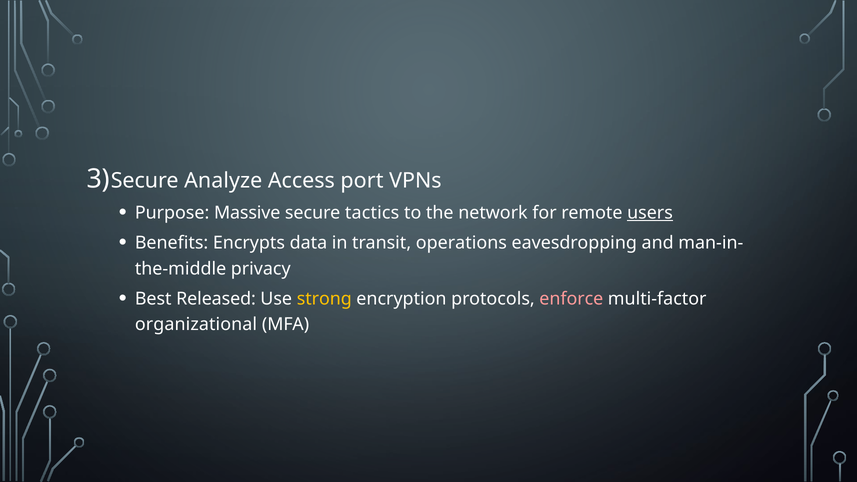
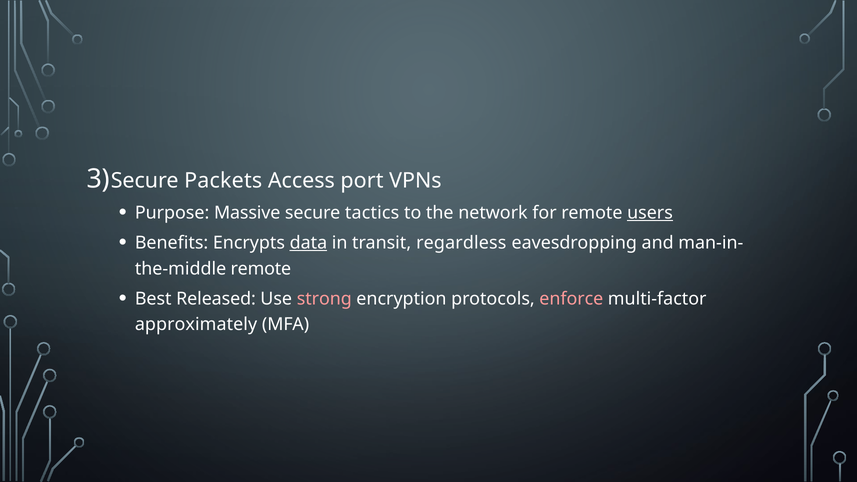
Analyze: Analyze -> Packets (223, 181)
data underline: none -> present (308, 243)
operations: operations -> regardless (461, 243)
privacy: privacy -> remote (261, 269)
strong colour: yellow -> pink (324, 299)
organizational: organizational -> approximately (196, 325)
